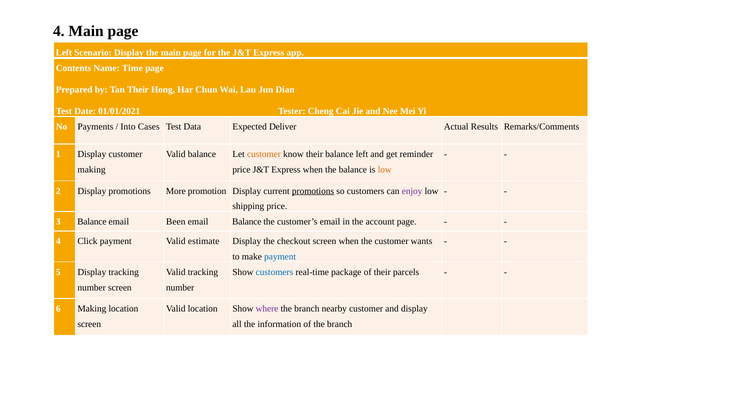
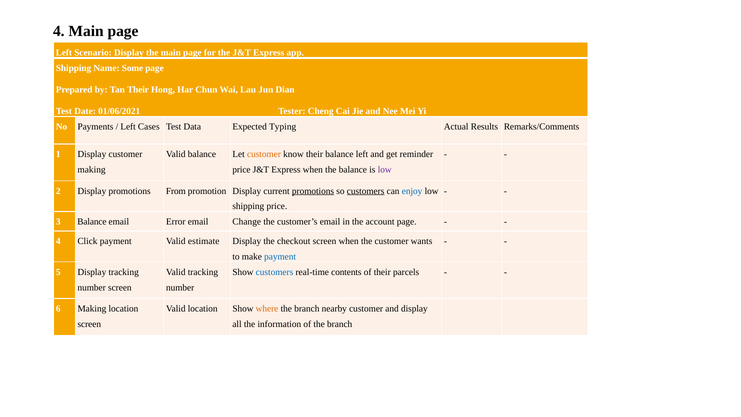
Contents: Contents -> Shipping (74, 68)
Time: Time -> Some (132, 68)
01/01/2021: 01/01/2021 -> 01/06/2021 (119, 111)
Into: Into -> Left (128, 127)
Deliver: Deliver -> Typing (283, 127)
low colour: orange -> purple (385, 170)
More: More -> From (176, 191)
customers underline: none -> present (366, 191)
enjoy colour: purple -> blue (412, 191)
Been: Been -> Error (176, 222)
email Balance: Balance -> Change (247, 222)
package: package -> contents (346, 272)
where colour: purple -> orange (267, 309)
